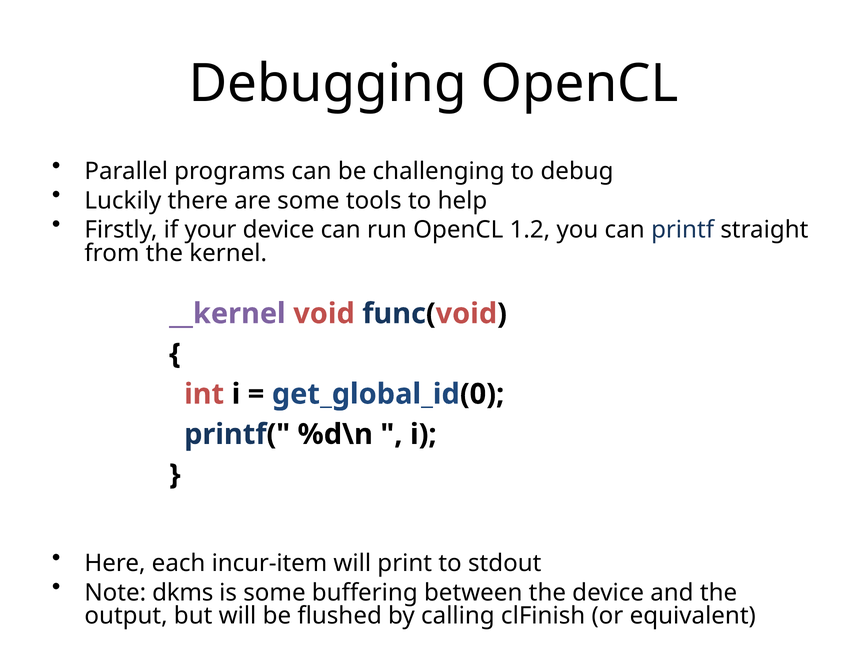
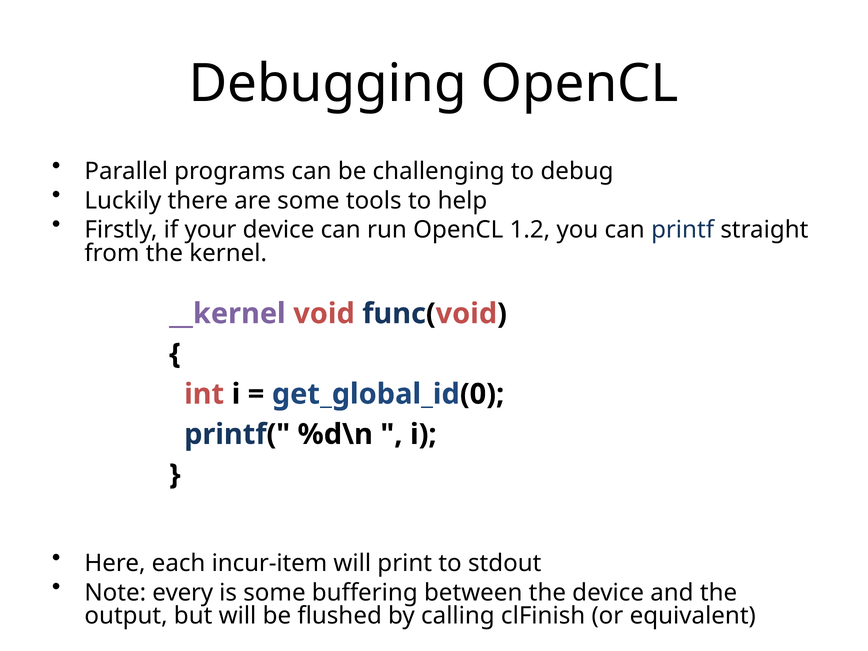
dkms: dkms -> every (183, 593)
